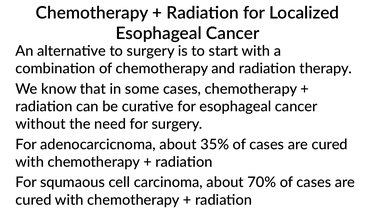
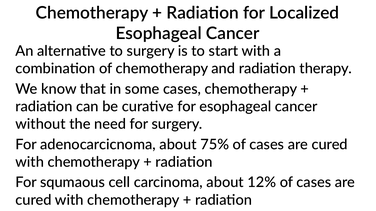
35%: 35% -> 75% (215, 145)
70%: 70% -> 12% (262, 183)
